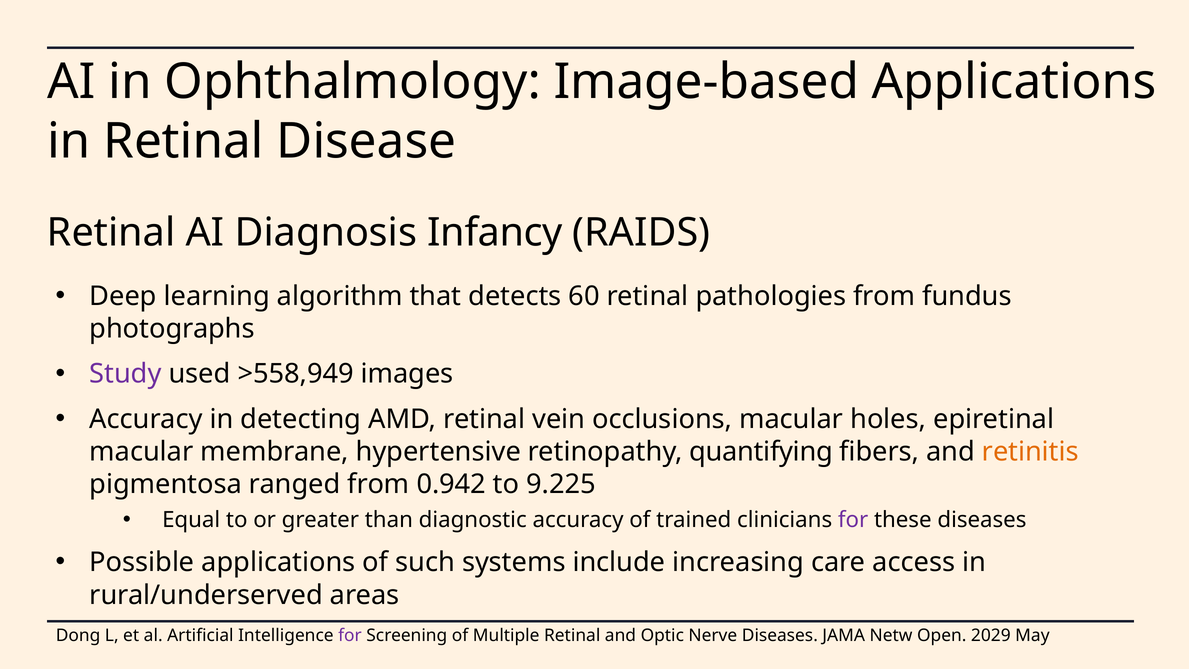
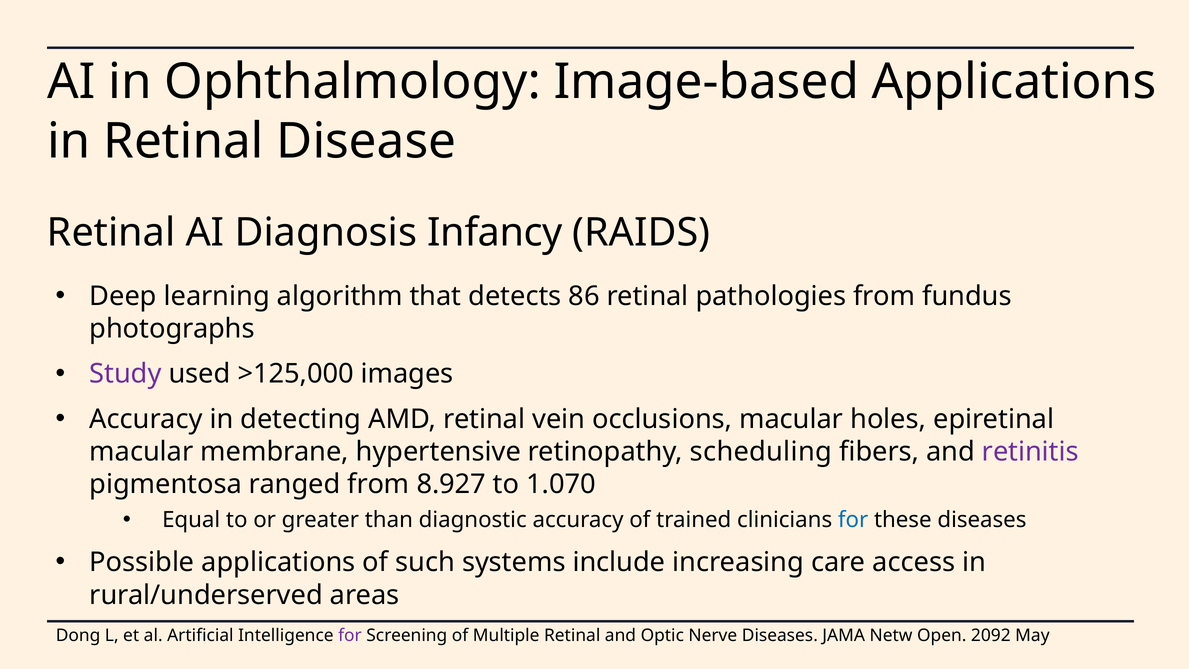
60: 60 -> 86 (584, 296)
>558,949: >558,949 -> >125,000 (296, 374)
quantifying: quantifying -> scheduling (761, 452)
retinitis colour: orange -> purple (1030, 452)
0.942: 0.942 -> 8.927 (451, 484)
9.225: 9.225 -> 1.070 (561, 484)
for colour: purple -> blue (853, 520)
2029: 2029 -> 2092 (991, 635)
